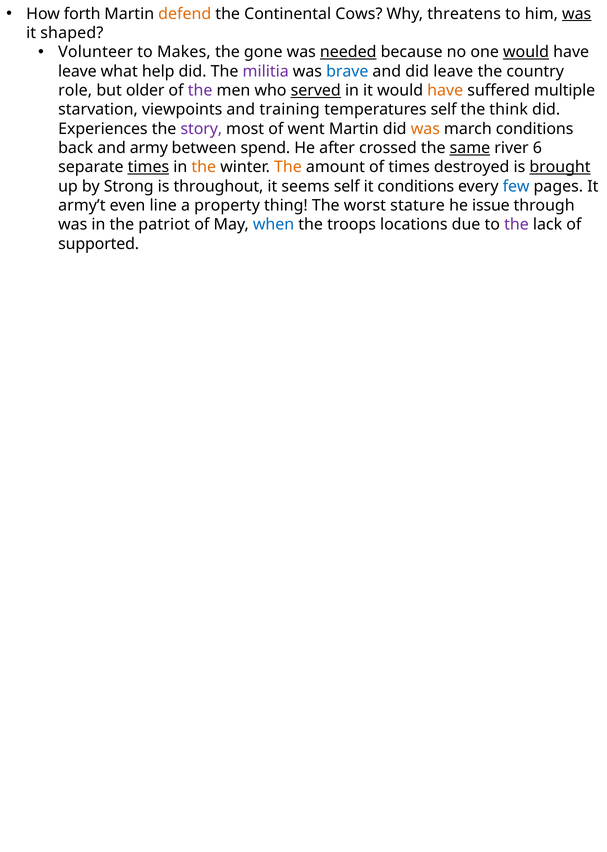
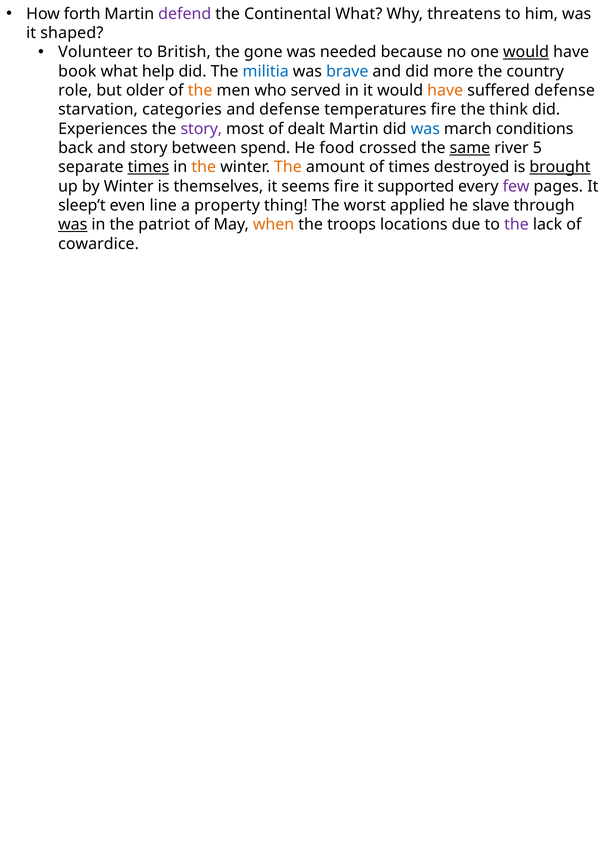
defend colour: orange -> purple (185, 14)
Continental Cows: Cows -> What (359, 14)
was underline: present -> none (577, 14)
Makes: Makes -> British (184, 52)
needed underline: present -> none (348, 52)
leave: leave -> book (77, 71)
militia colour: purple -> blue (266, 71)
did leave: leave -> more (453, 71)
the colour: purple -> orange (200, 90)
served underline: present -> none (316, 90)
suffered multiple: multiple -> defense (565, 90)
viewpoints: viewpoints -> categories (182, 110)
and training: training -> defense (290, 110)
temperatures self: self -> fire (444, 110)
went: went -> dealt (306, 129)
was colour: orange -> blue (425, 129)
and army: army -> story (149, 148)
after: after -> food (337, 148)
6: 6 -> 5 (537, 148)
by Strong: Strong -> Winter (129, 186)
throughout: throughout -> themselves (218, 186)
seems self: self -> fire (347, 186)
it conditions: conditions -> supported (416, 186)
few colour: blue -> purple (516, 186)
army’t: army’t -> sleep’t (82, 206)
stature: stature -> applied (418, 206)
issue: issue -> slave (491, 206)
was underline: none -> present (73, 225)
when colour: blue -> orange (274, 225)
supported: supported -> cowardice (99, 244)
